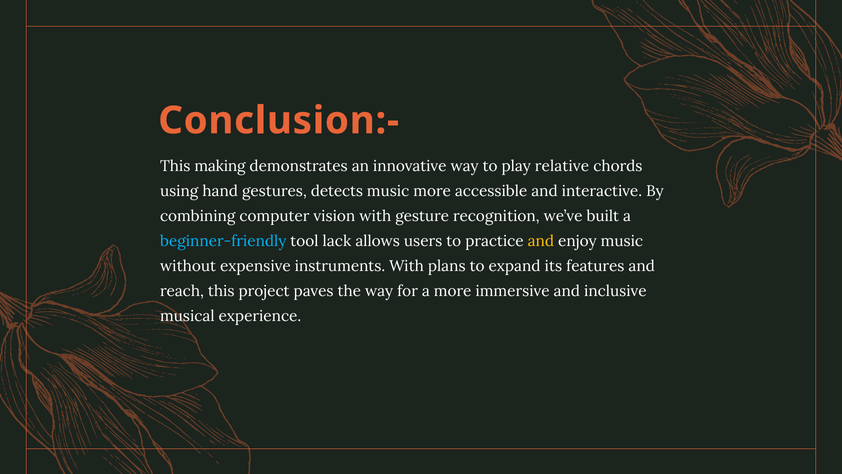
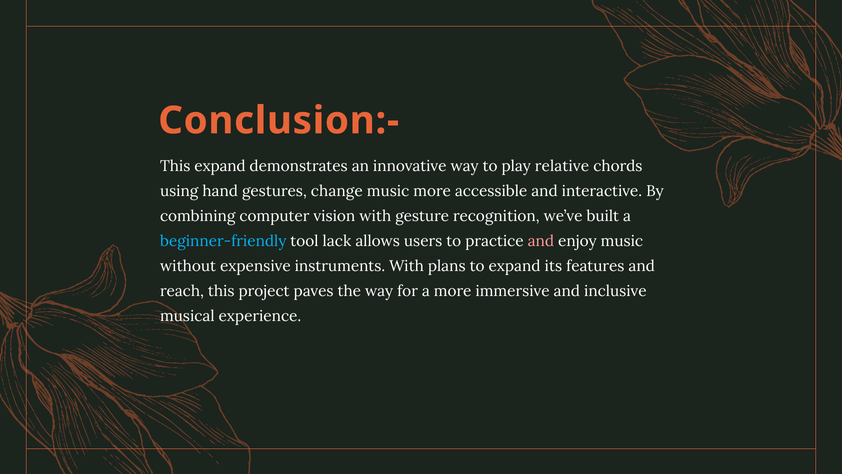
This making: making -> expand (220, 166)
detects: detects -> change (337, 191)
and colour: yellow -> pink (541, 241)
